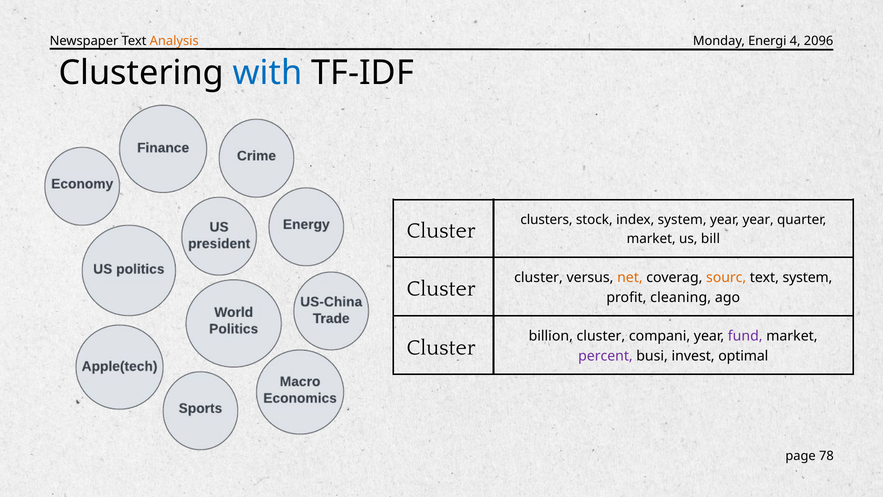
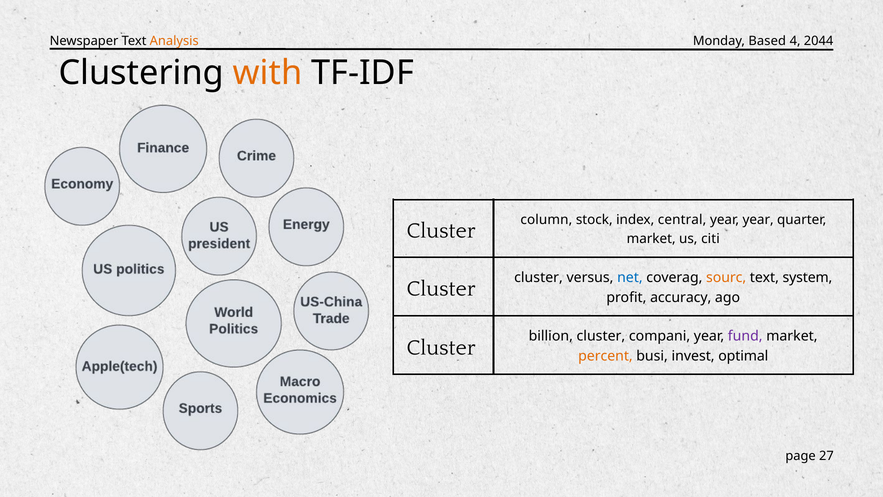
Energi: Energi -> Based (767, 41)
2096: 2096 -> 2044 (819, 41)
with colour: blue -> orange (268, 73)
clusters: clusters -> column (546, 220)
index system: system -> central (682, 220)
bill: bill -> citi (710, 239)
net colour: orange -> blue (630, 278)
cleaning: cleaning -> accuracy (681, 297)
percent colour: purple -> orange (605, 356)
78: 78 -> 27 (826, 455)
